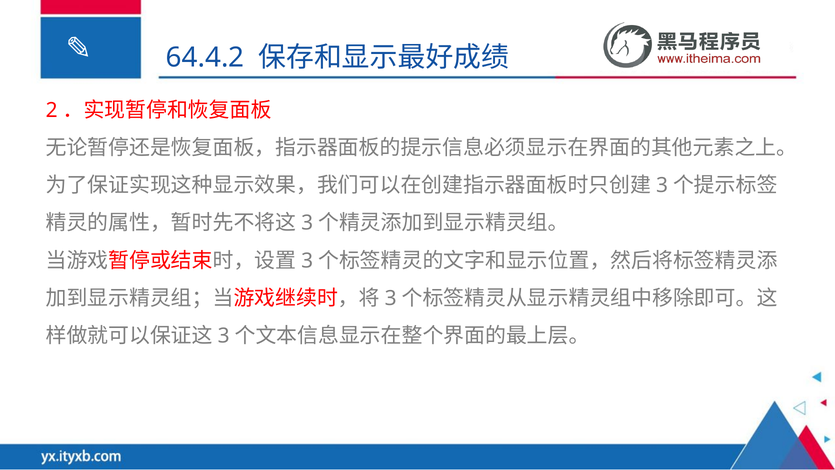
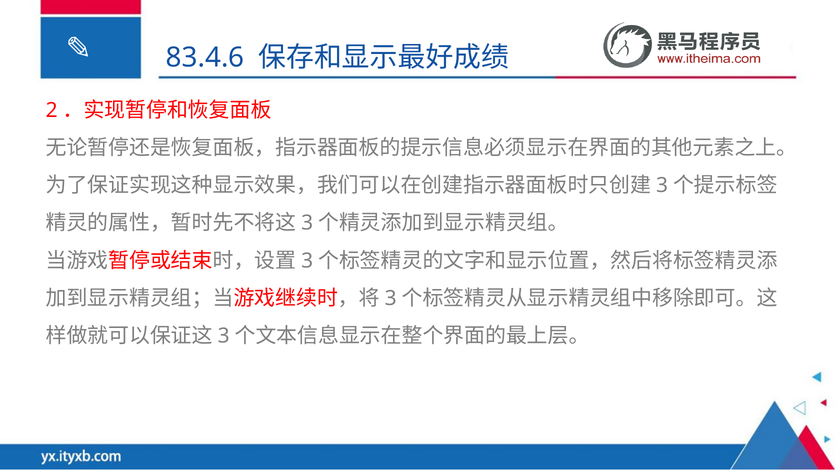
64.4.2: 64.4.2 -> 83.4.6 (205, 57)
